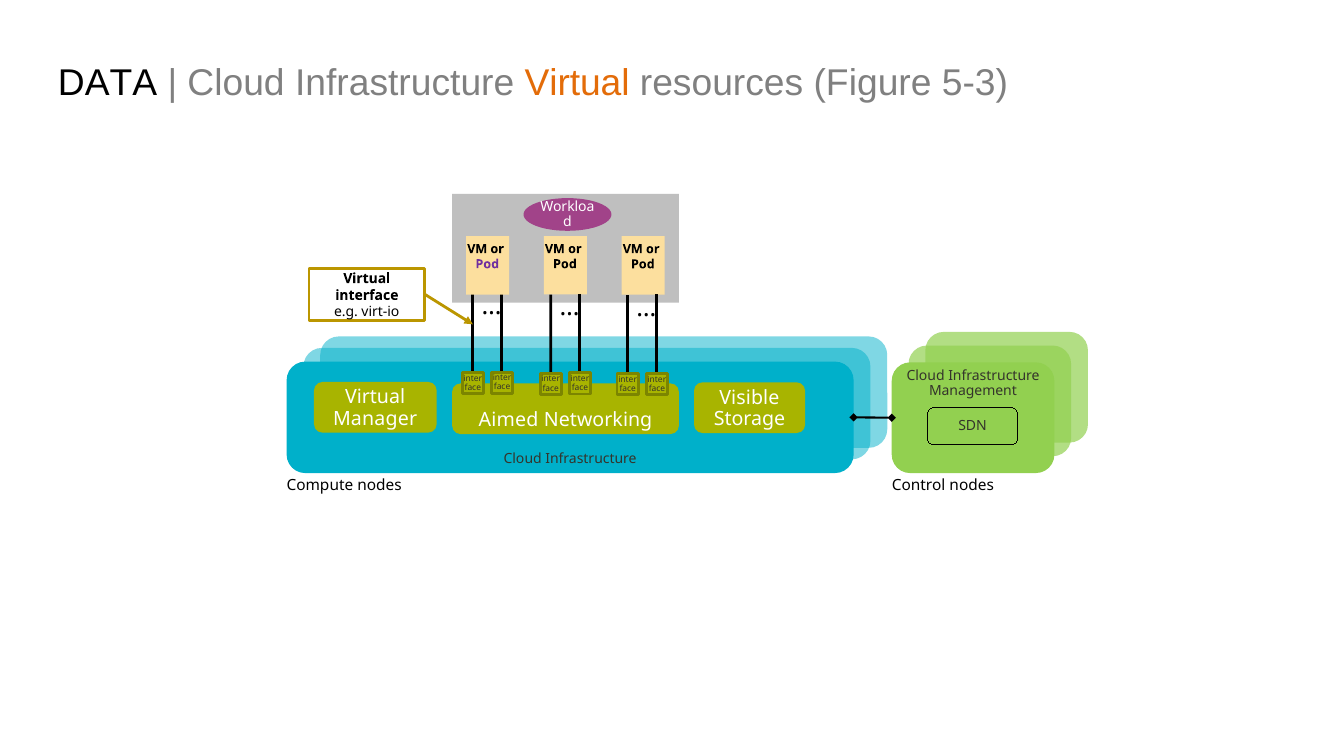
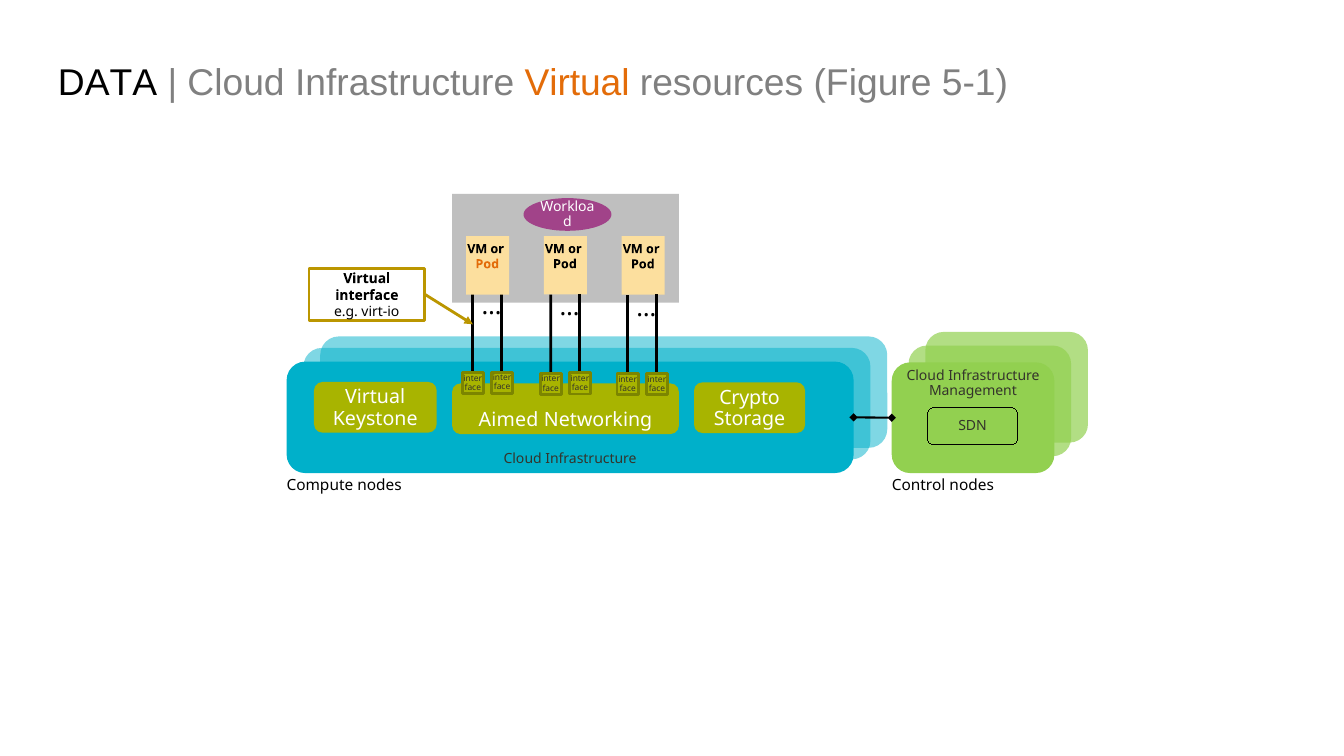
5-3: 5-3 -> 5-1 (975, 83)
Pod colour: purple -> orange (487, 264)
Visible: Visible -> Crypto (750, 398)
Manager: Manager -> Keystone (375, 419)
